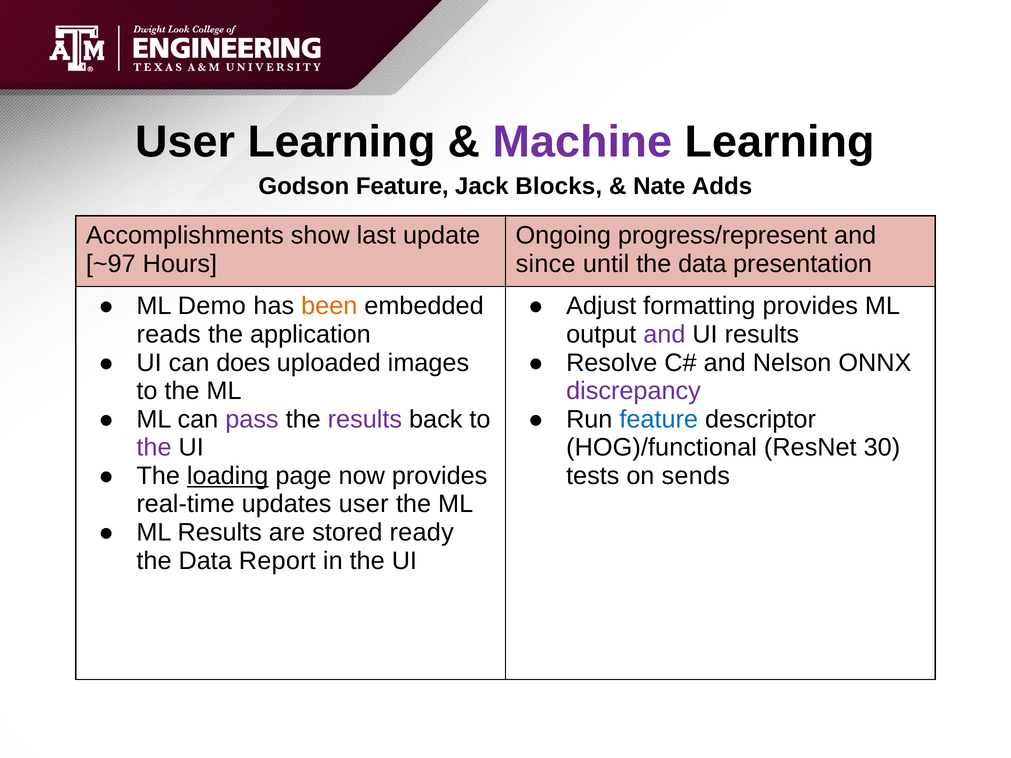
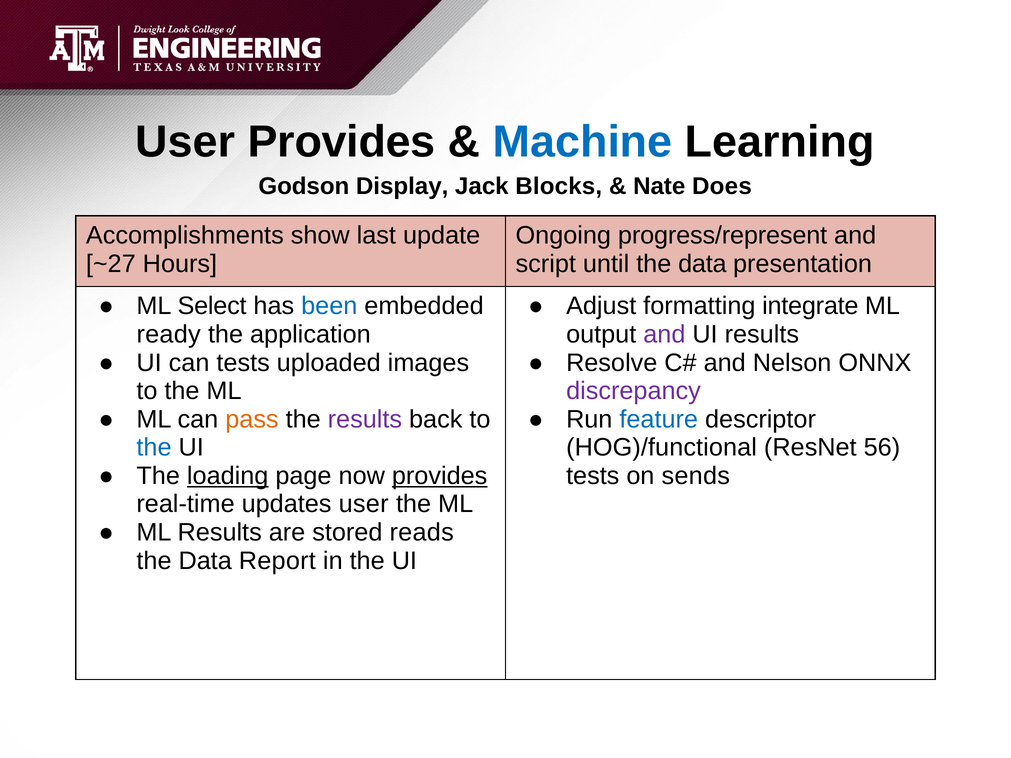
User Learning: Learning -> Provides (342, 142)
Machine colour: purple -> blue (583, 142)
Godson Feature: Feature -> Display (402, 186)
Adds: Adds -> Does (722, 186)
~97: ~97 -> ~27 (111, 264)
since: since -> script (546, 264)
Demo: Demo -> Select (212, 306)
been colour: orange -> blue (329, 306)
formatting provides: provides -> integrate (810, 306)
reads: reads -> ready (169, 335)
can does: does -> tests (243, 363)
pass colour: purple -> orange (252, 419)
the colour: purple -> blue (154, 448)
30: 30 -> 56 (882, 448)
provides underline: none -> present (440, 476)
ready: ready -> reads (422, 533)
